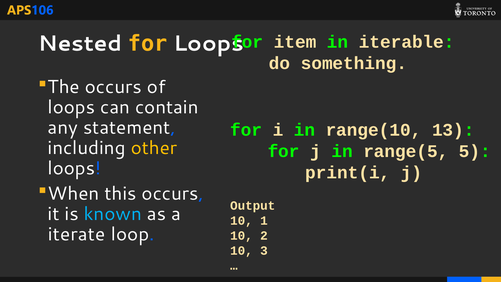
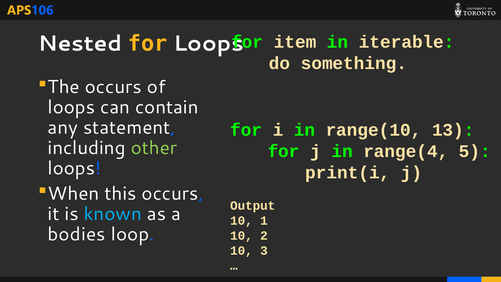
other colour: yellow -> light green (154, 148)
range(5: range(5 -> range(4 (406, 151)
iterate: iterate -> bodies (77, 234)
